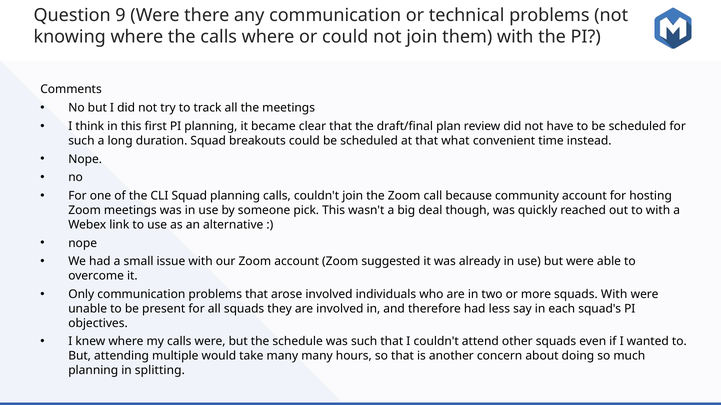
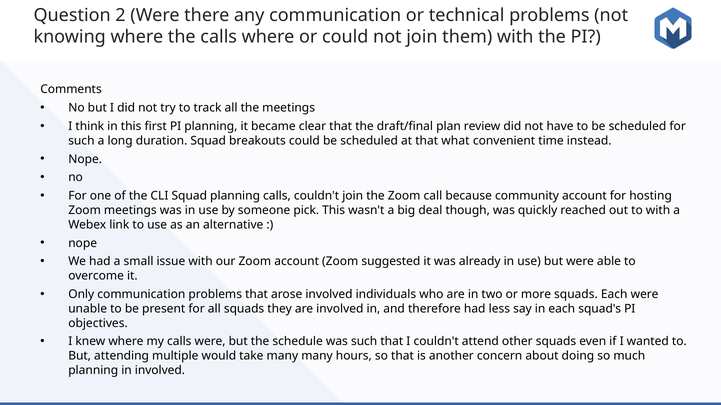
9: 9 -> 2 (121, 15)
squads With: With -> Each (614, 295)
in splitting: splitting -> involved (160, 371)
